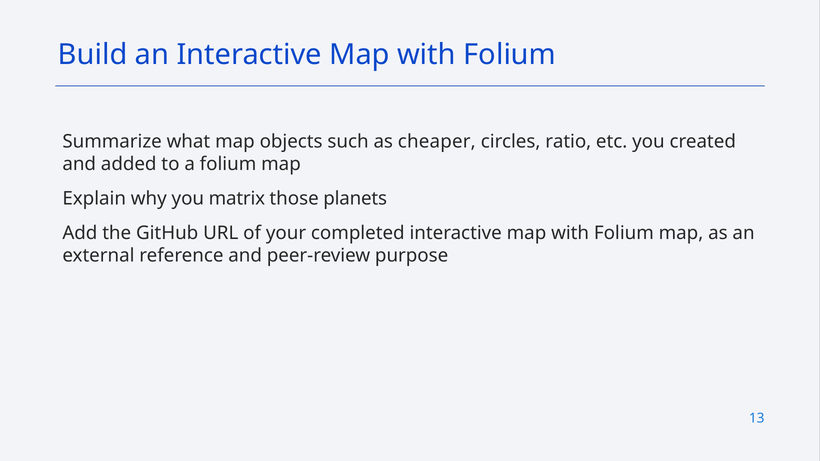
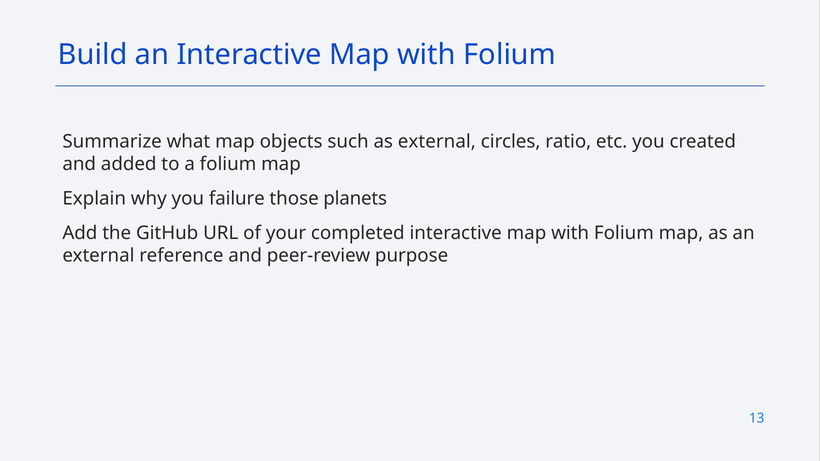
as cheaper: cheaper -> external (437, 142)
matrix: matrix -> failure (237, 199)
